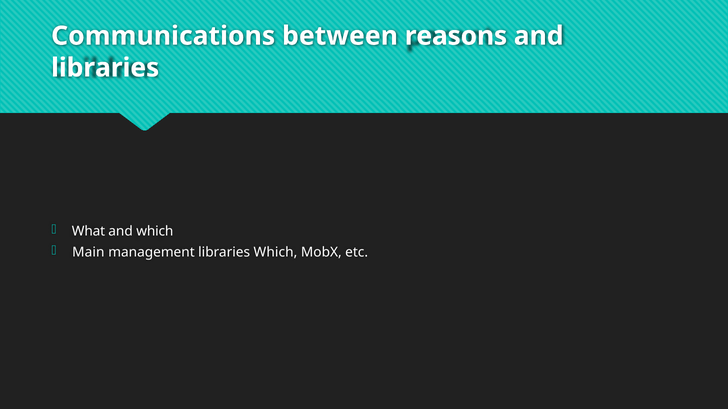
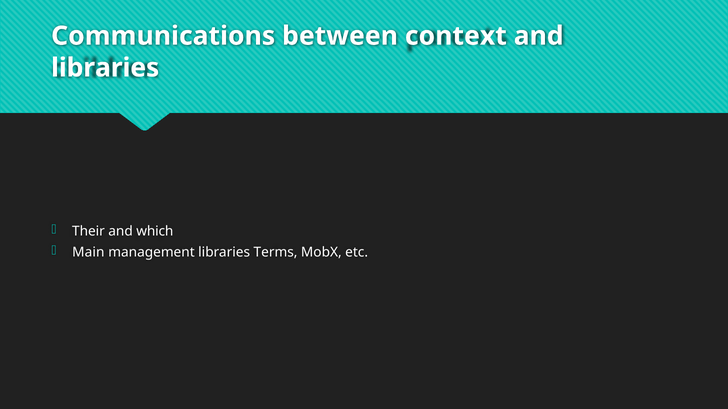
reasons: reasons -> context (456, 36)
What: What -> Their (88, 232)
libraries Which: Which -> Terms (276, 253)
